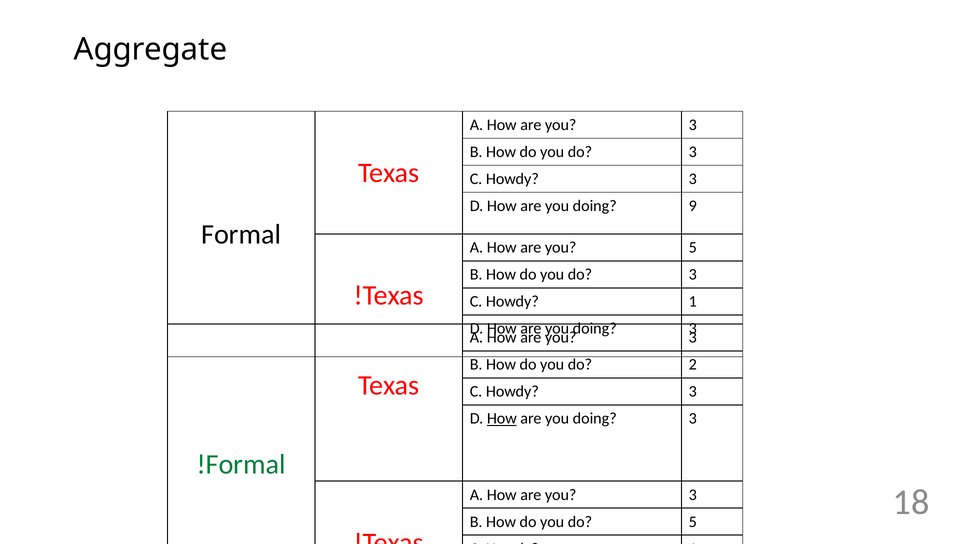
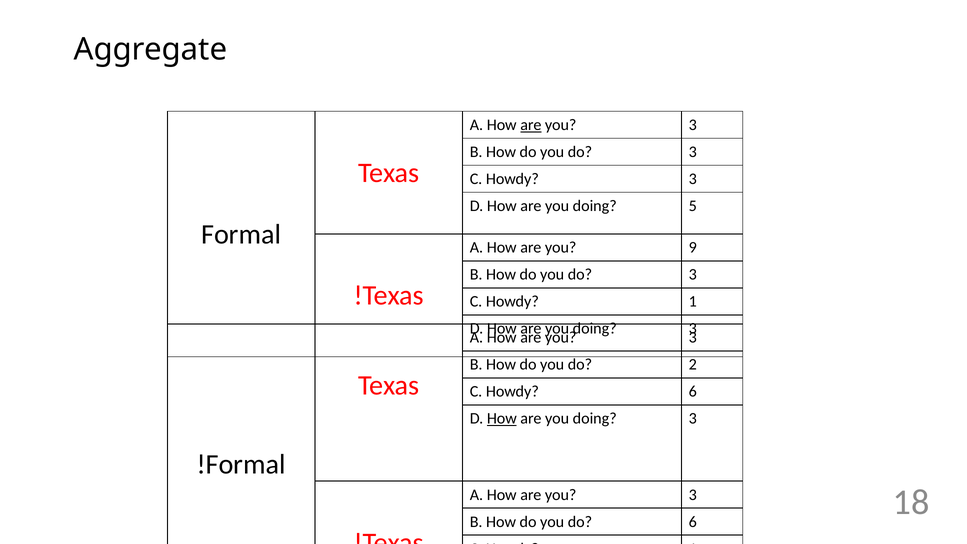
are underline: none -> present (531, 125)
9: 9 -> 5 (693, 206)
you 5: 5 -> 9 (693, 248)
3: 3 -> 6 (693, 392)
!Formal colour: green -> black (241, 464)
do 5: 5 -> 6 (693, 522)
